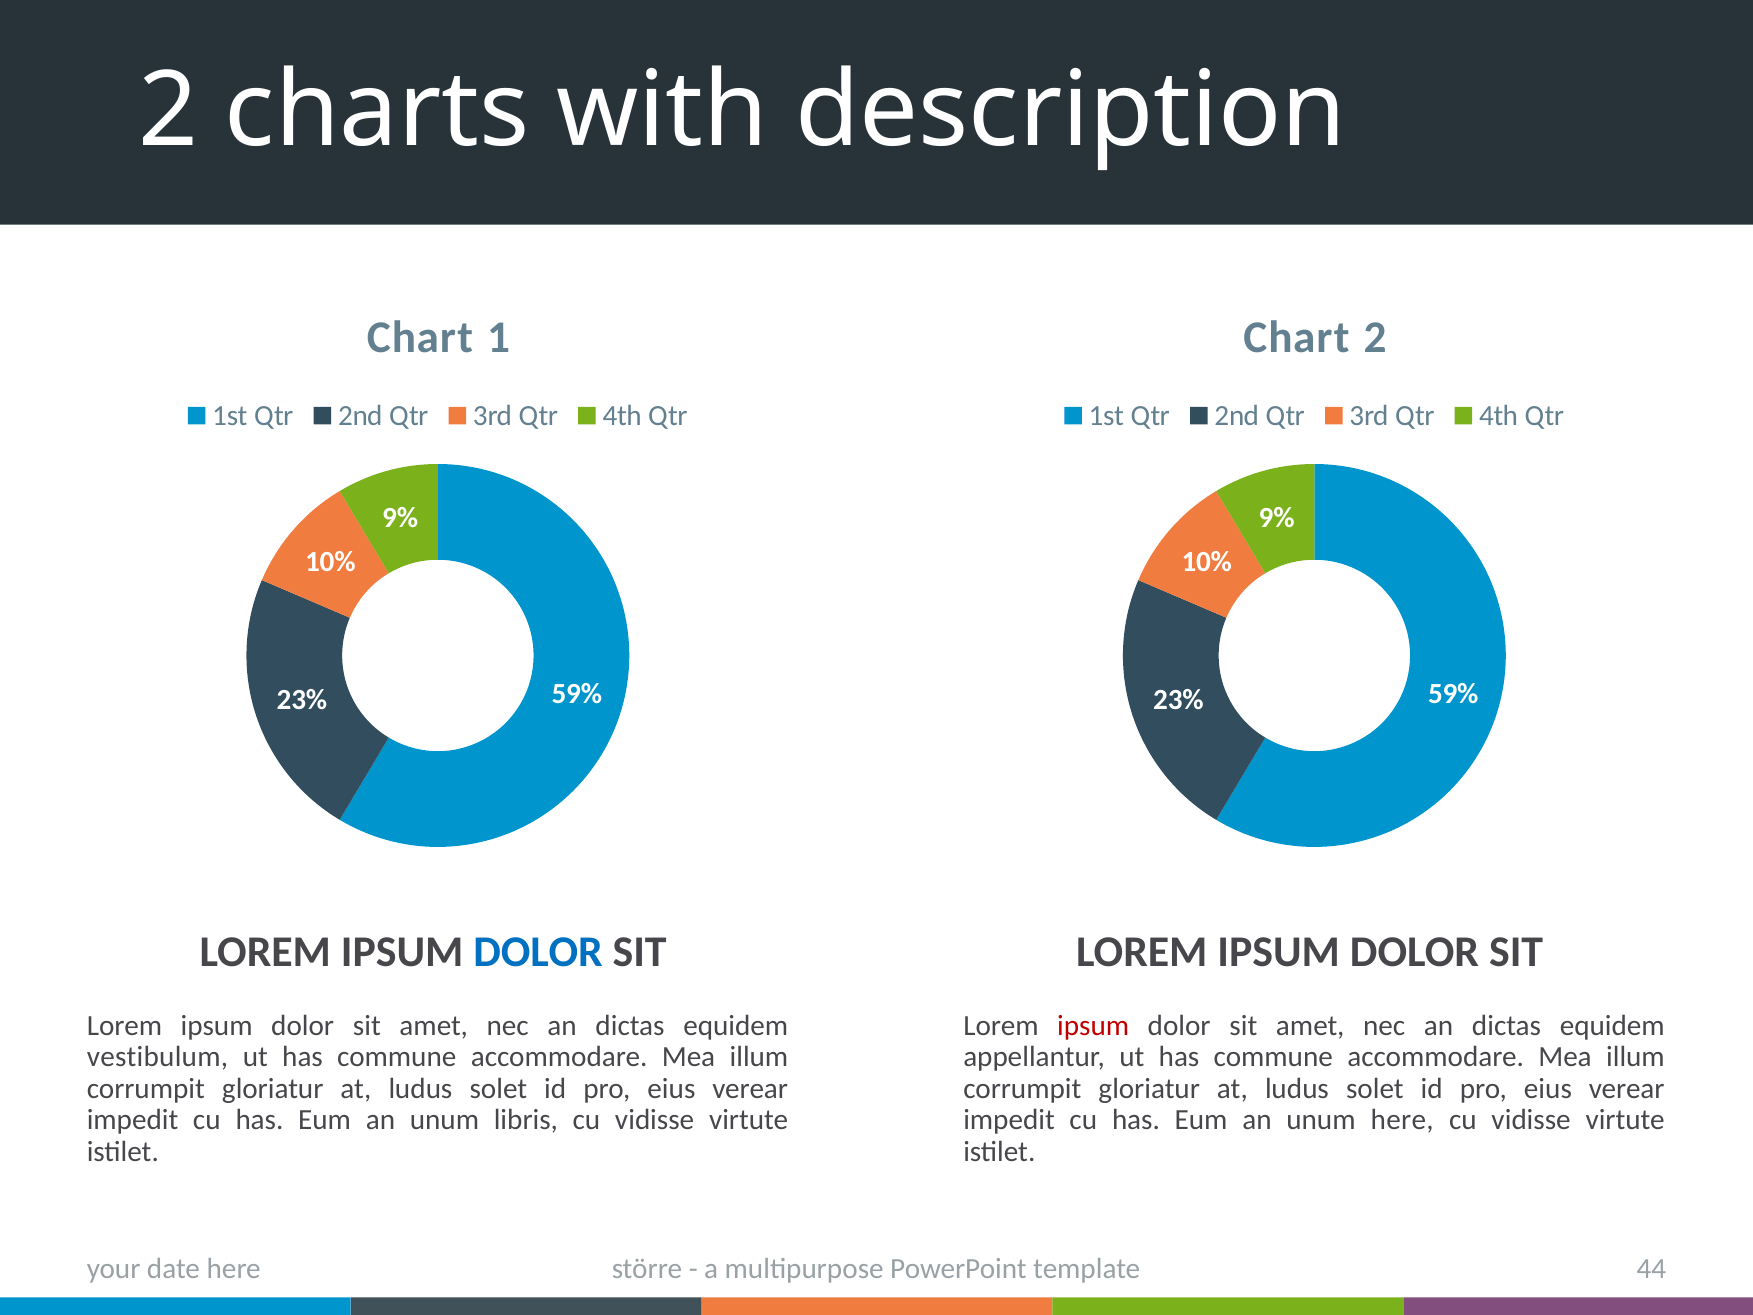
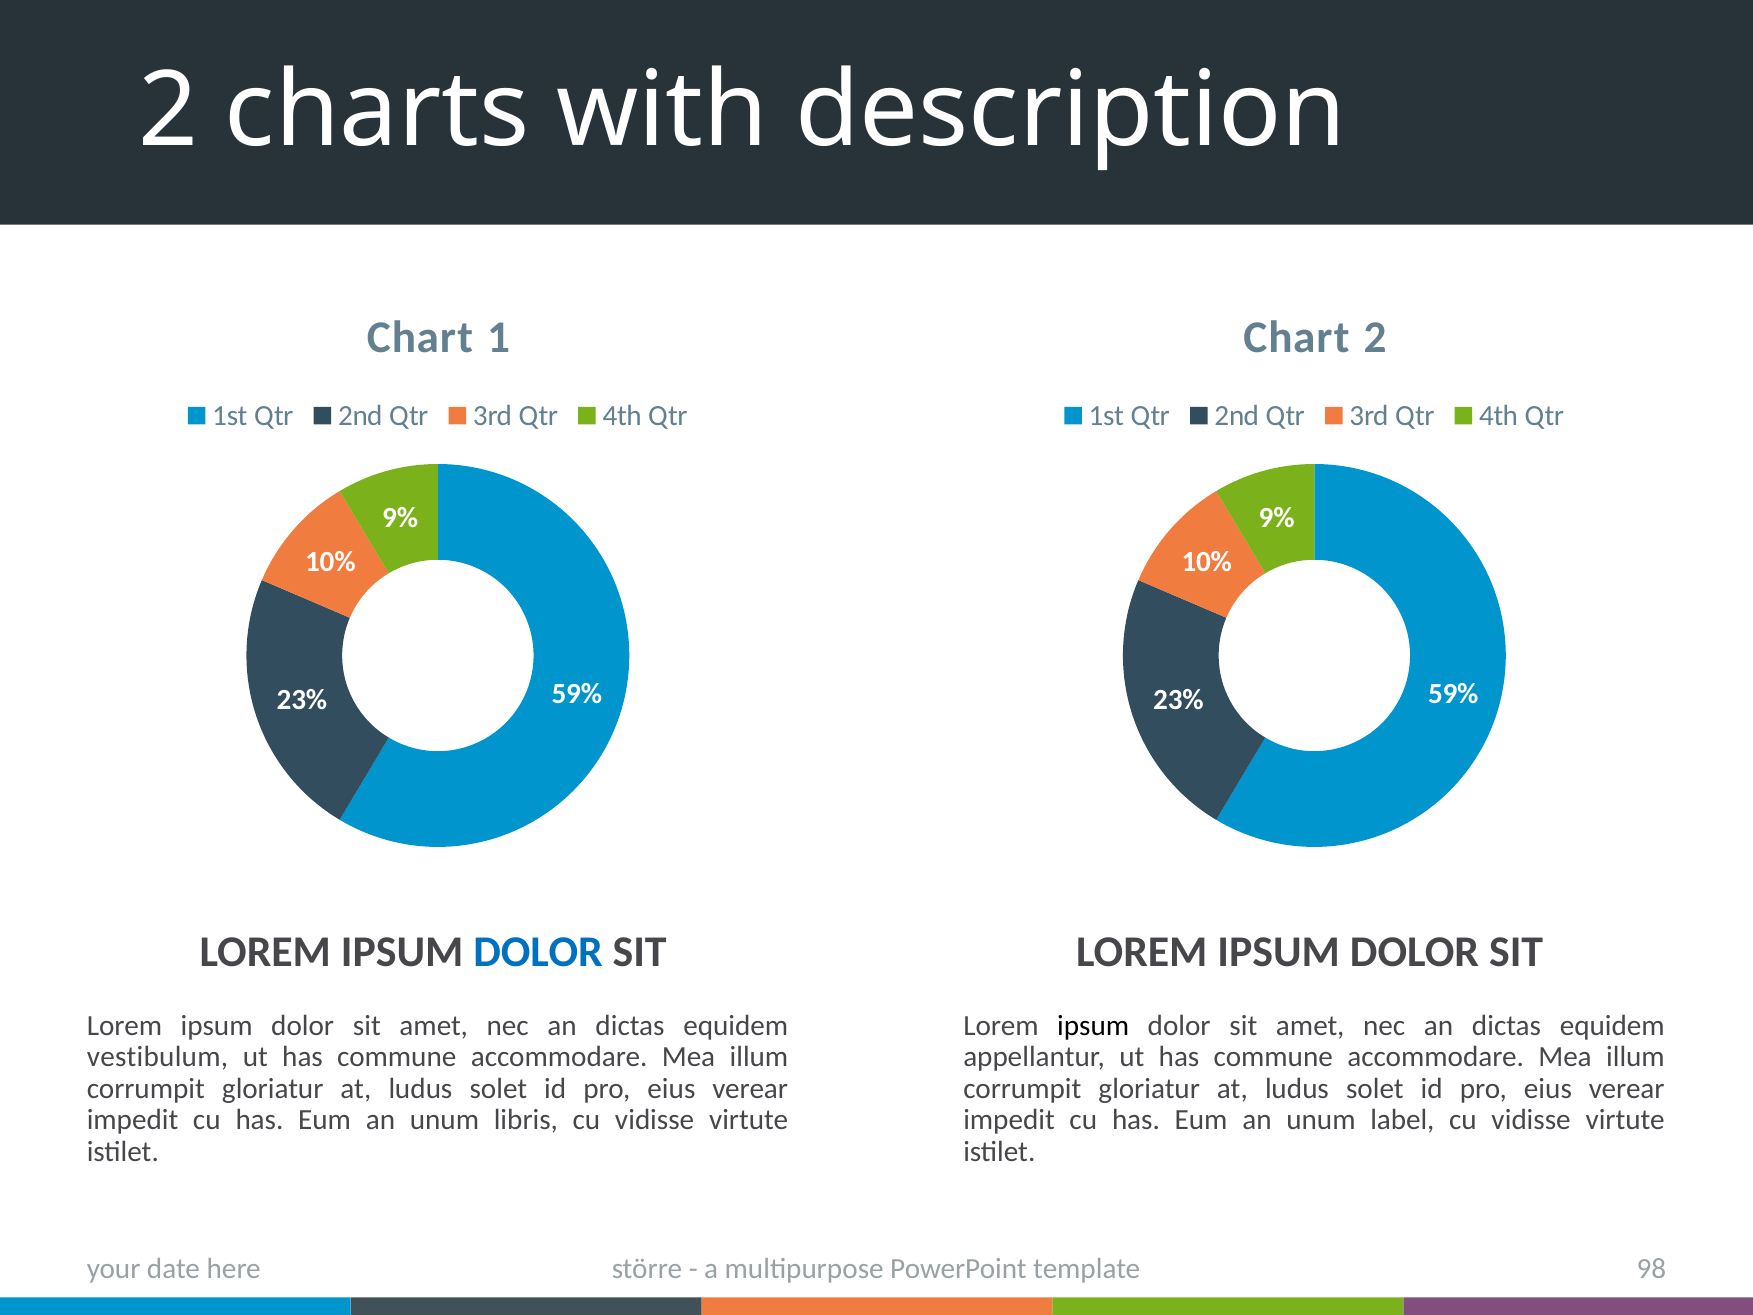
ipsum colour: red -> black (1093, 1025)
unum here: here -> label (1402, 1120)
44: 44 -> 98 (1651, 1268)
